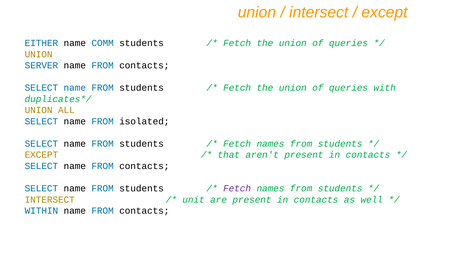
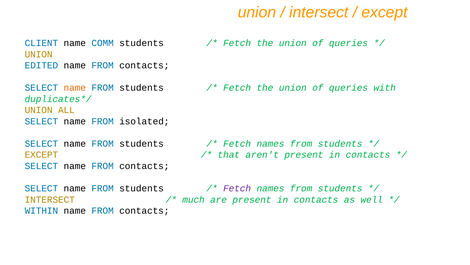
EITHER: EITHER -> CLIENT (41, 43)
SERVER: SERVER -> EDITED (41, 65)
name colour: blue -> orange (75, 88)
unit: unit -> much (194, 199)
